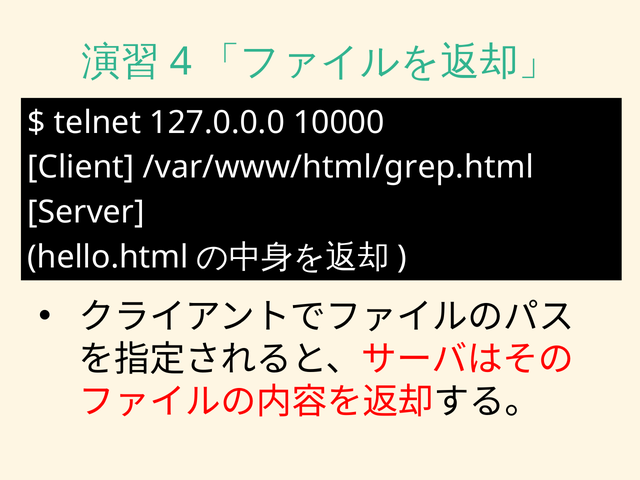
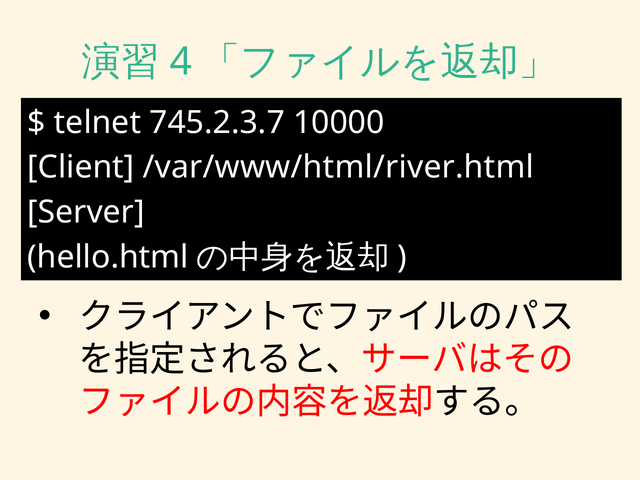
127.0.0.0: 127.0.0.0 -> 745.2.3.7 (217, 123)
/var/www/html/grep.html: /var/www/html/grep.html -> /var/www/html/river.html (338, 167)
